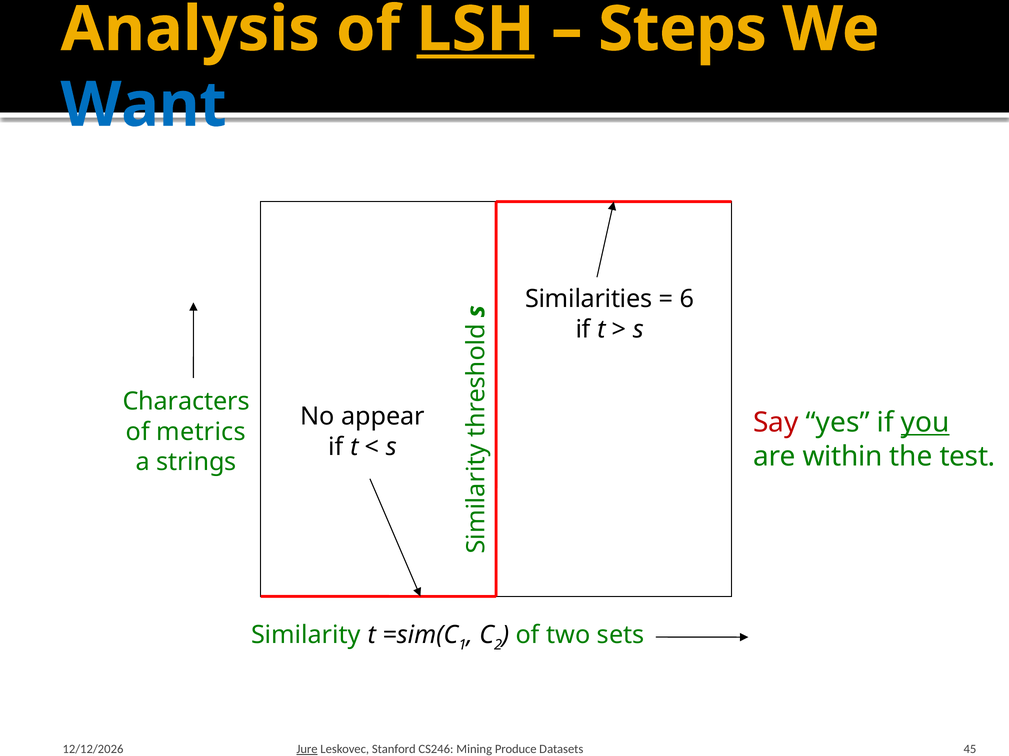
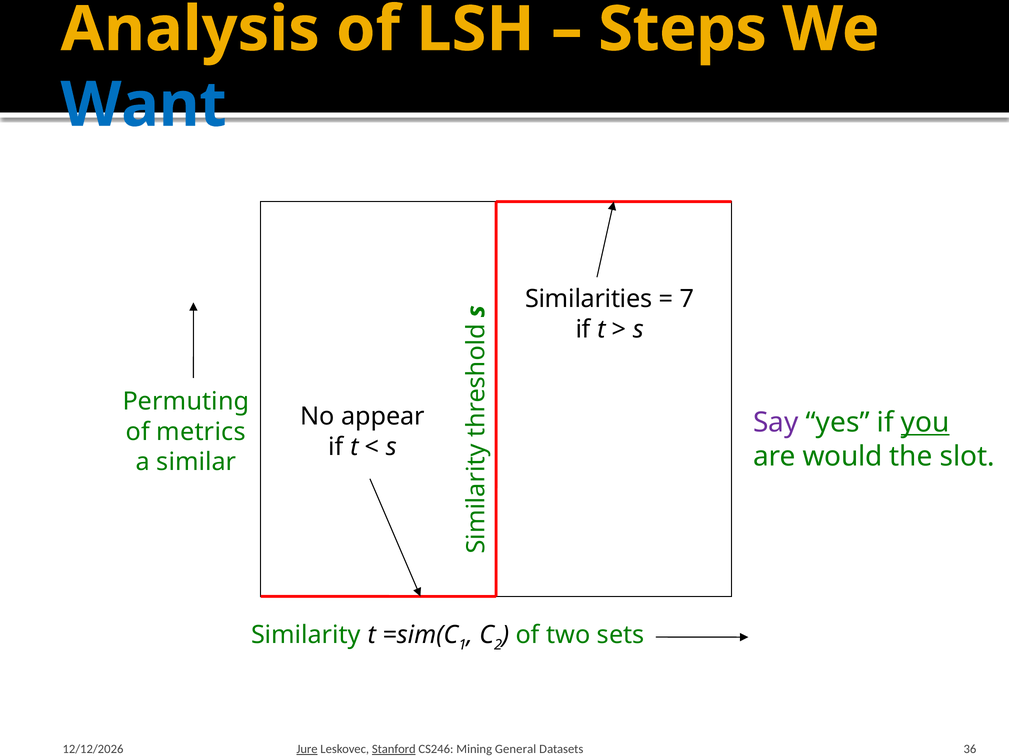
LSH underline: present -> none (475, 29)
6: 6 -> 7 (687, 299)
Characters: Characters -> Permuting (186, 402)
Say colour: red -> purple (776, 423)
within: within -> would (842, 457)
test: test -> slot (967, 457)
strings: strings -> similar (196, 462)
Stanford underline: none -> present (394, 750)
Produce: Produce -> General (516, 750)
45: 45 -> 36 (970, 750)
